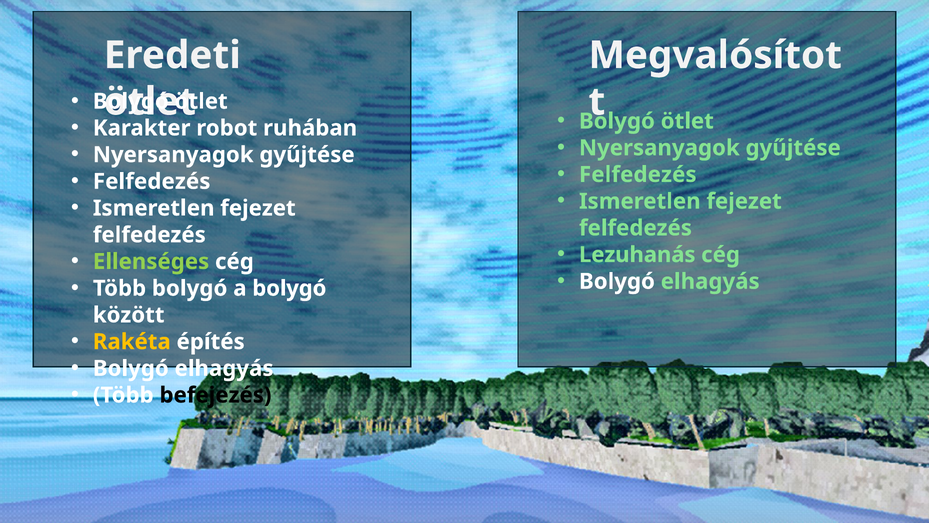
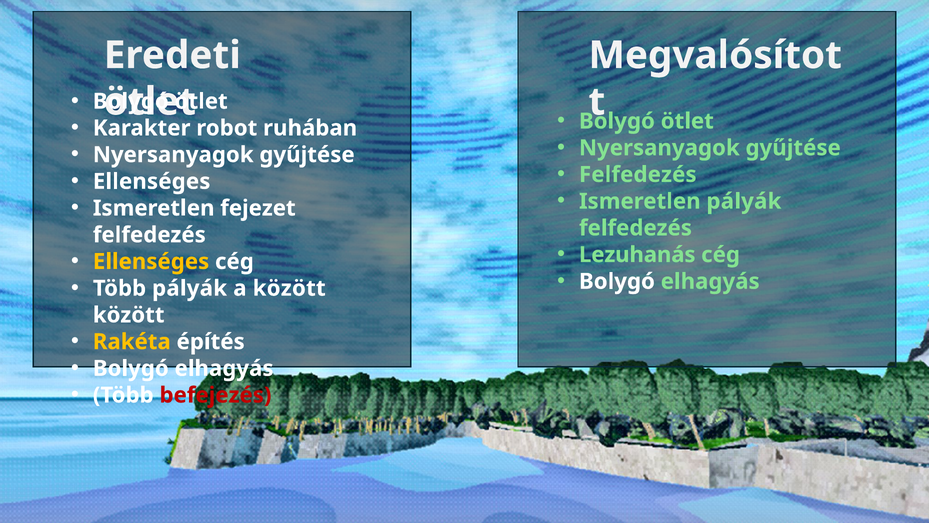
Felfedezés: Felfedezés -> Ellenséges (152, 181)
fejezet: fejezet -> pályák (744, 201)
Ellenséges colour: light green -> yellow (151, 261)
Több bolygó: bolygó -> pályák (190, 288)
a bolygó: bolygó -> között (289, 288)
befejezés colour: black -> red (215, 395)
